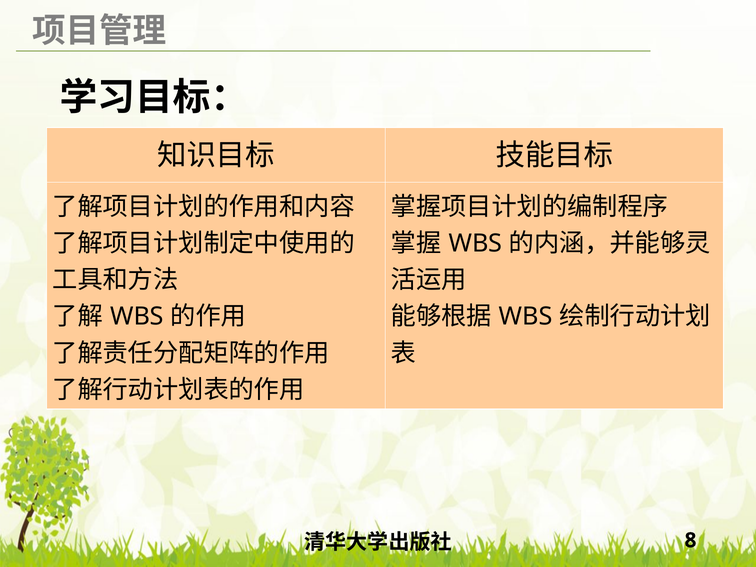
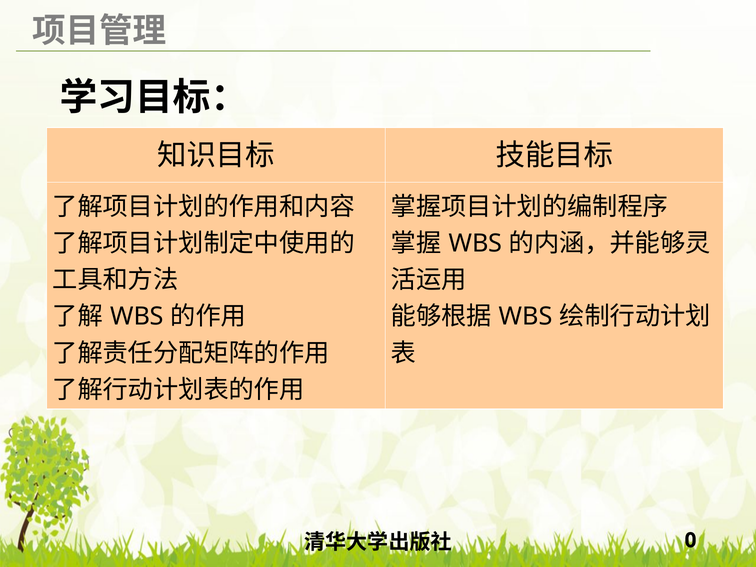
8: 8 -> 0 (691, 540)
